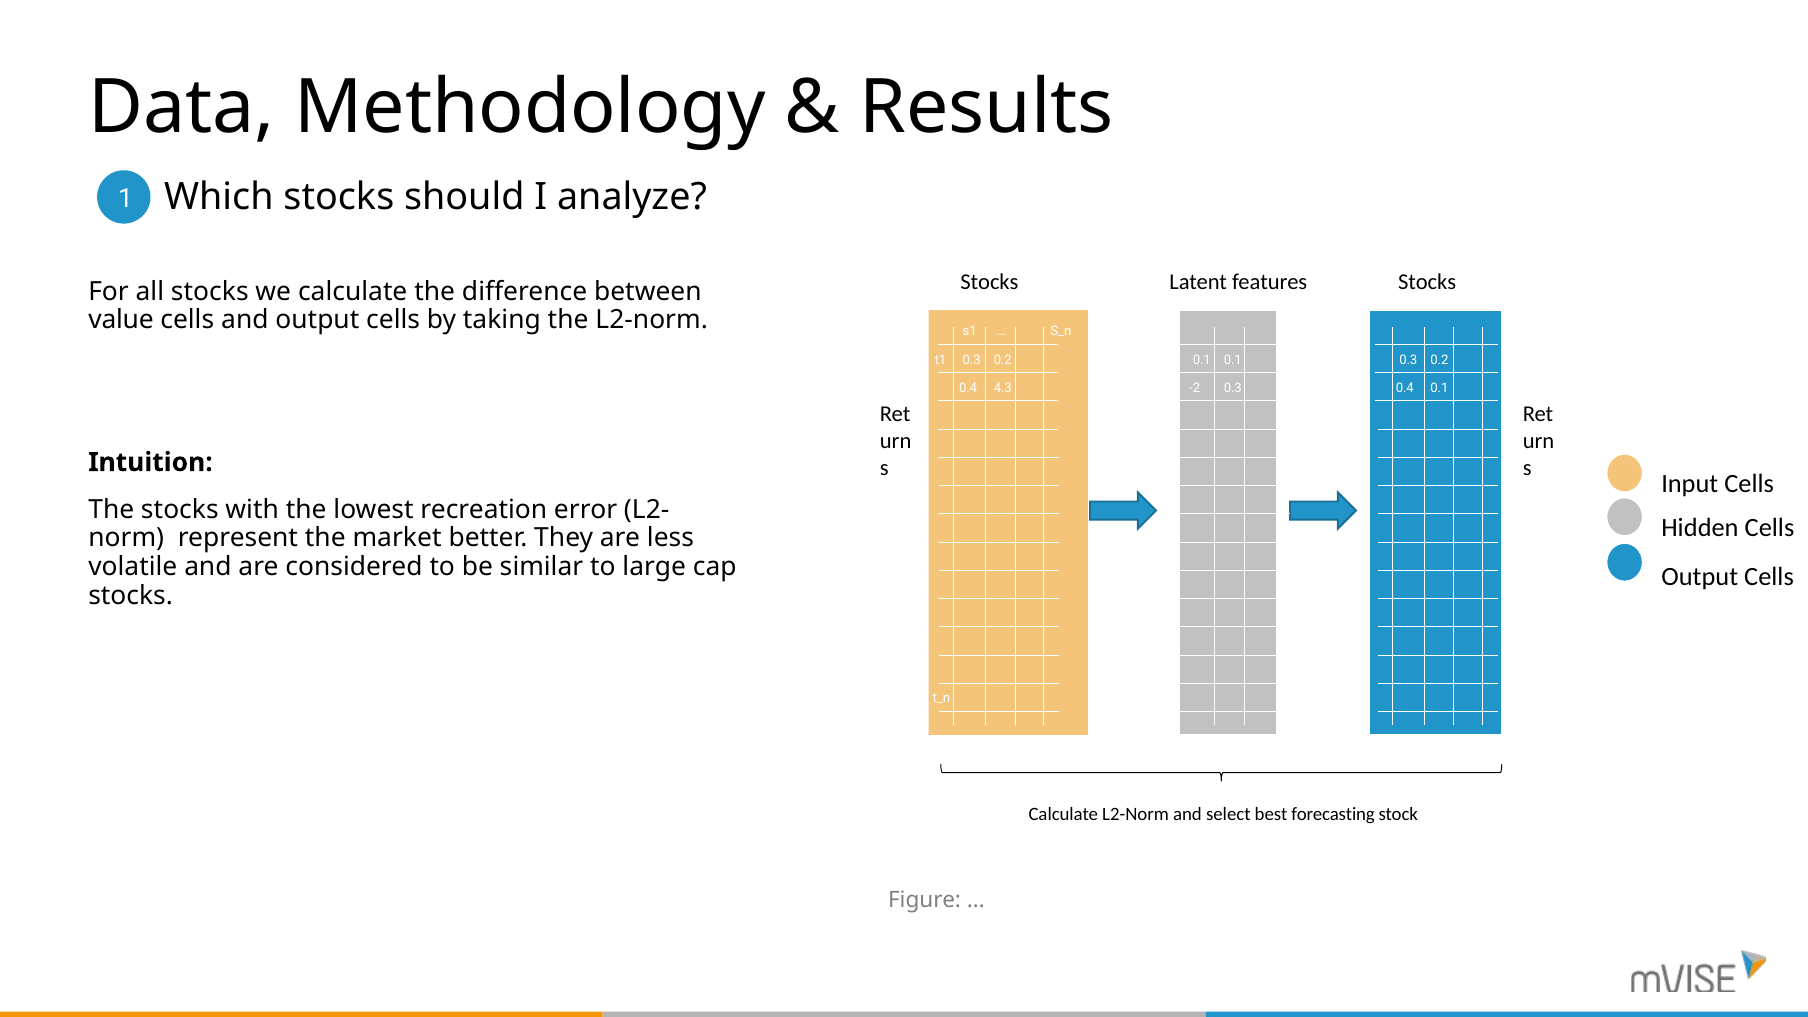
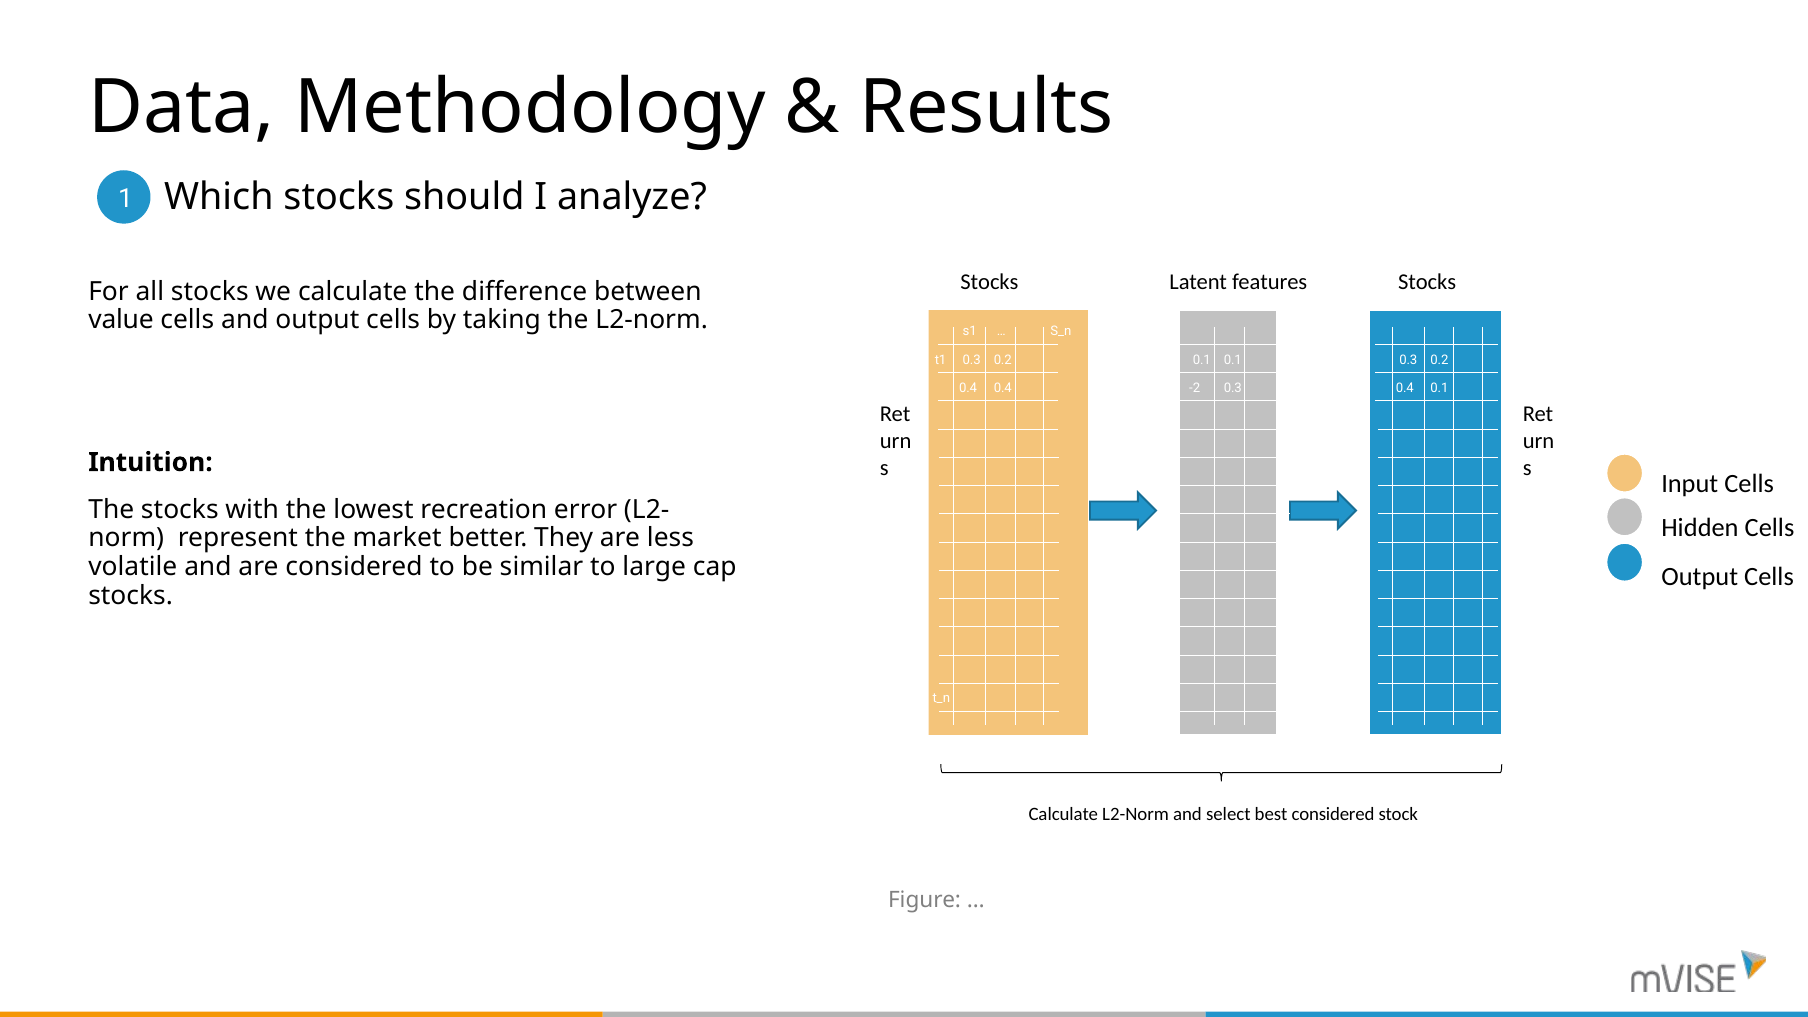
4.3: 4.3 -> 0.4 (1003, 388)
best forecasting: forecasting -> considered (1333, 814)
